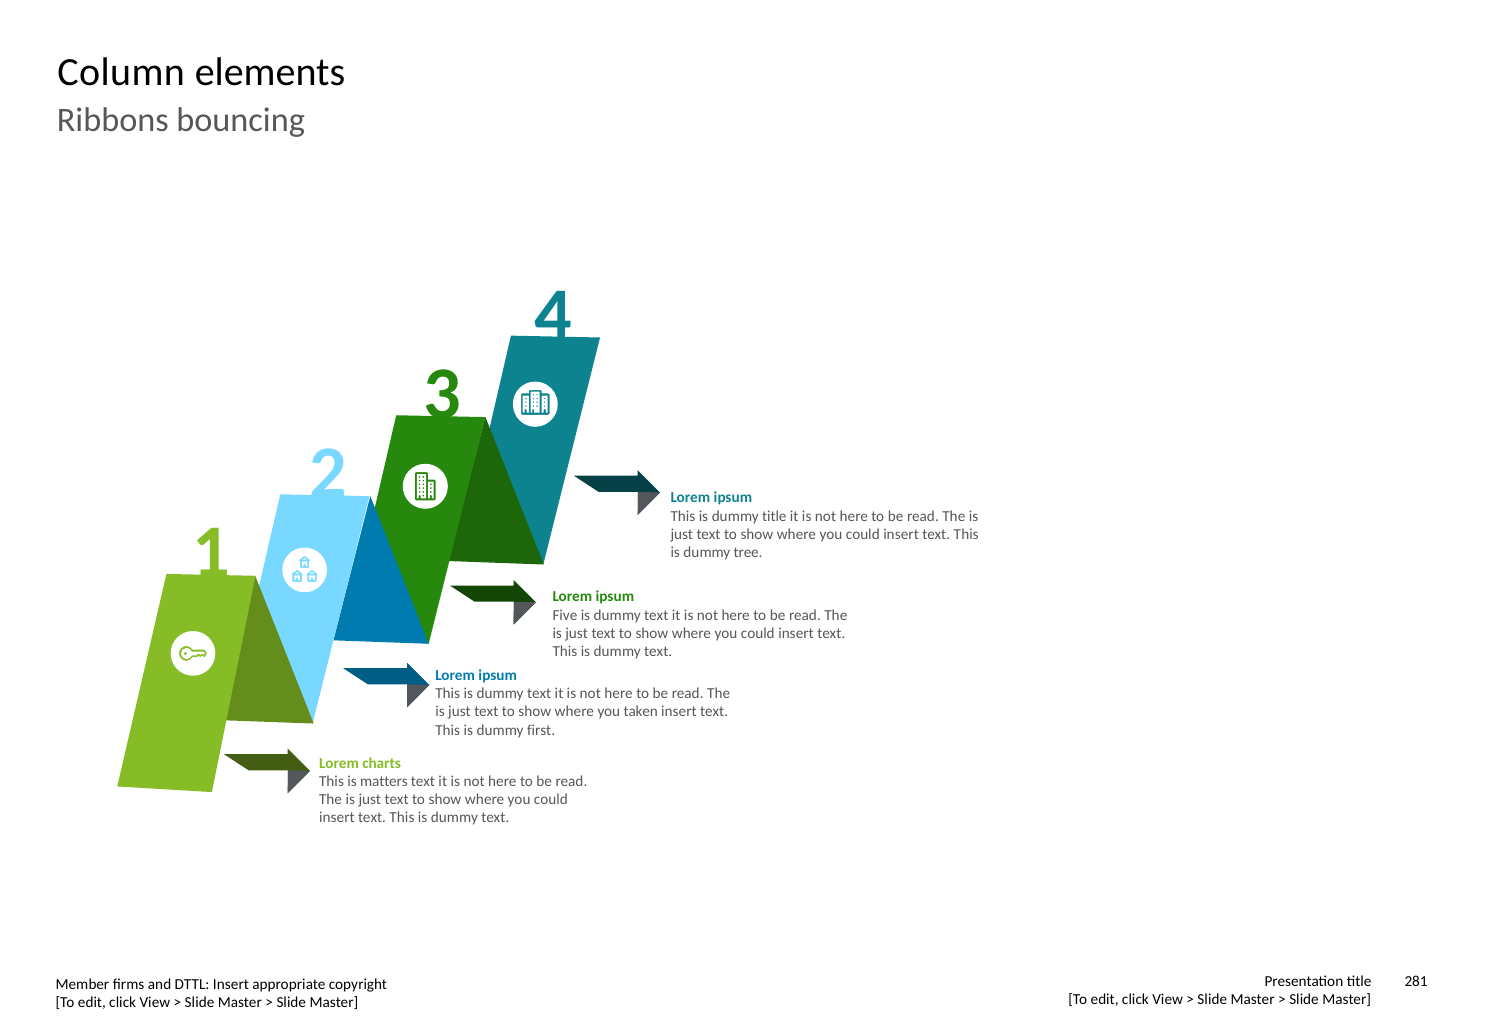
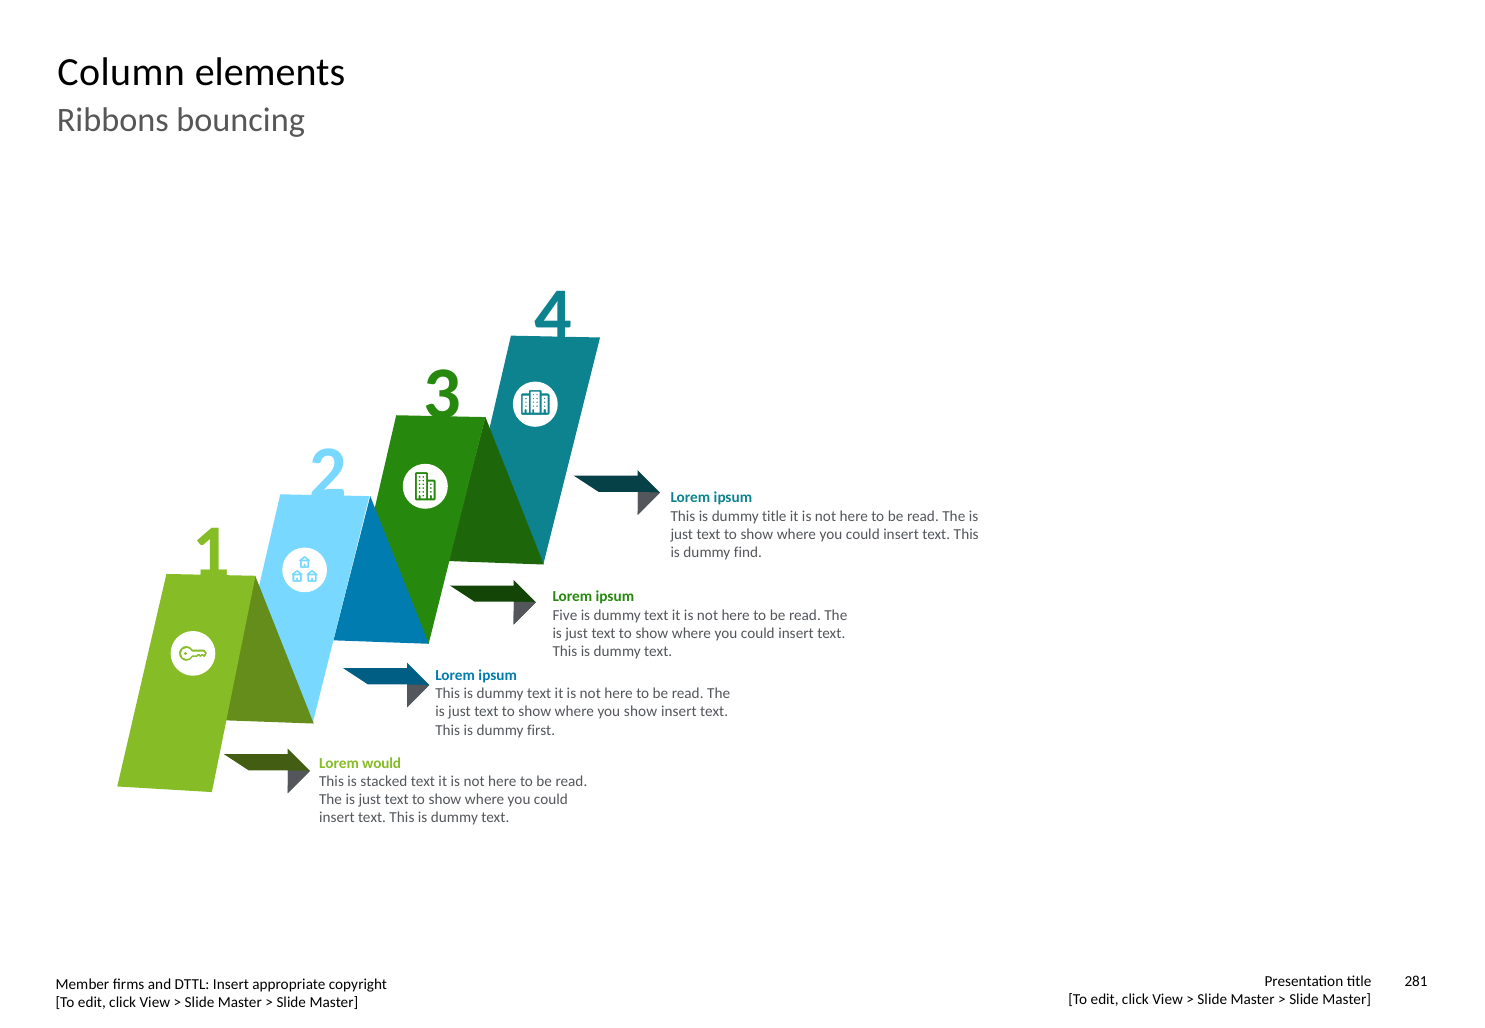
tree: tree -> find (748, 553)
you taken: taken -> show (641, 712)
charts: charts -> would (382, 763)
matters: matters -> stacked (384, 781)
